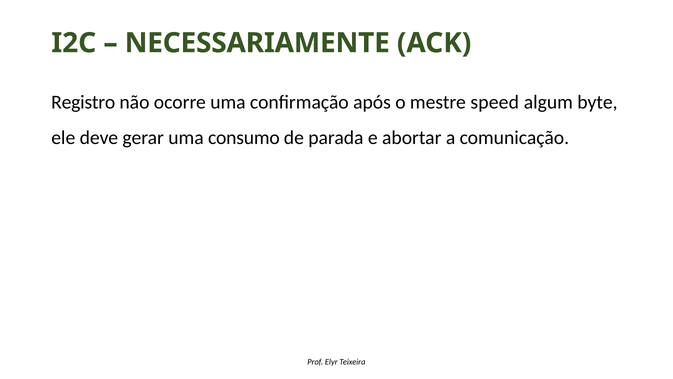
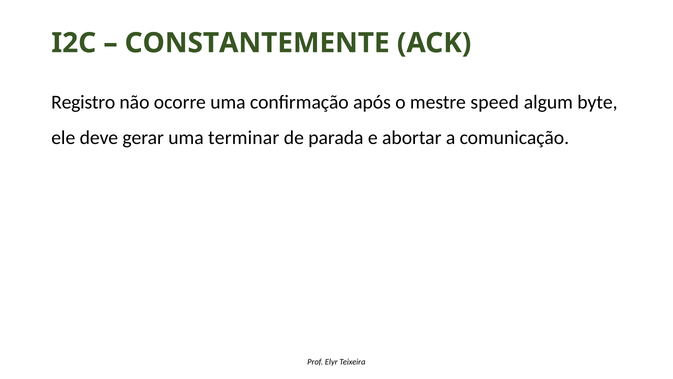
NECESSARIAMENTE: NECESSARIAMENTE -> CONSTANTEMENTE (257, 43)
consumo: consumo -> terminar (244, 138)
